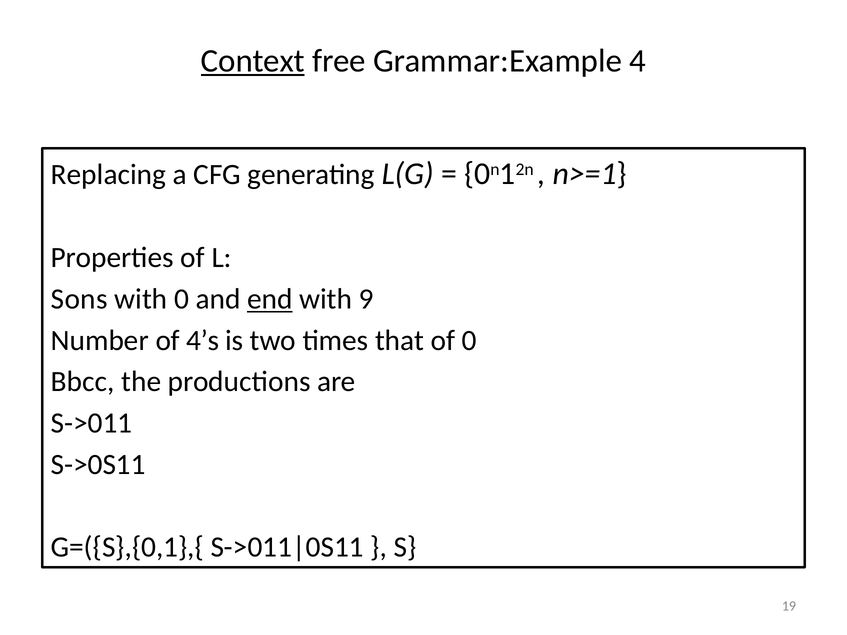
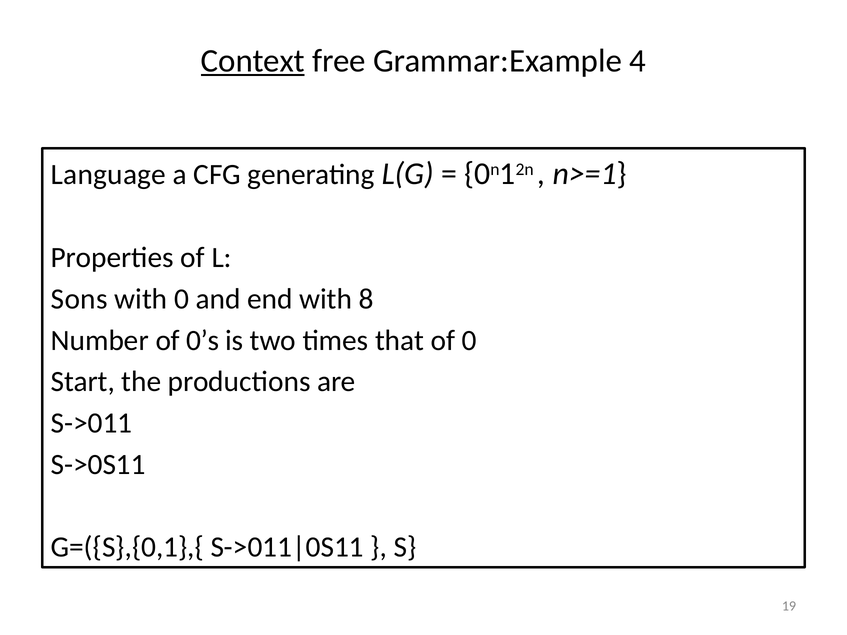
Replacing: Replacing -> Language (108, 175)
end underline: present -> none (270, 299)
9: 9 -> 8 (366, 299)
4’s: 4’s -> 0’s (203, 341)
Bbcc: Bbcc -> Start (83, 382)
